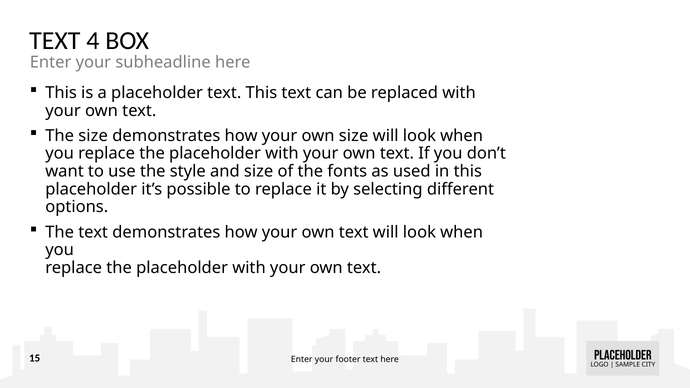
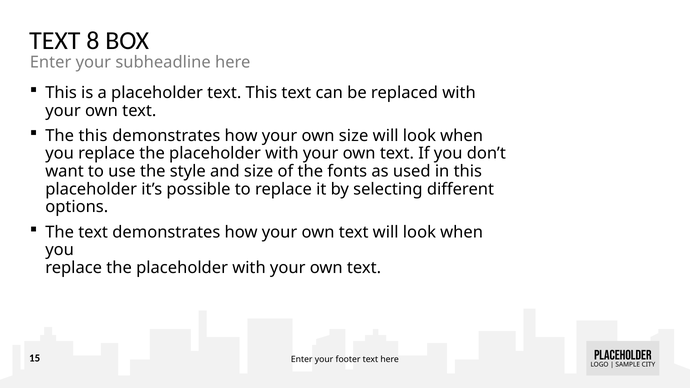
4: 4 -> 8 (93, 41)
The size: size -> this (93, 136)
